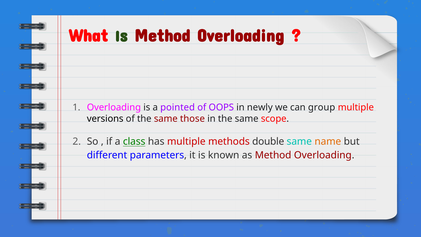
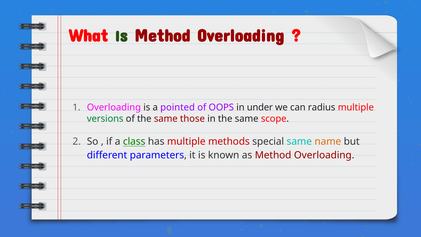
newly: newly -> under (260, 107)
group: group -> radius (322, 107)
versions colour: black -> green (105, 119)
double: double -> special (268, 141)
